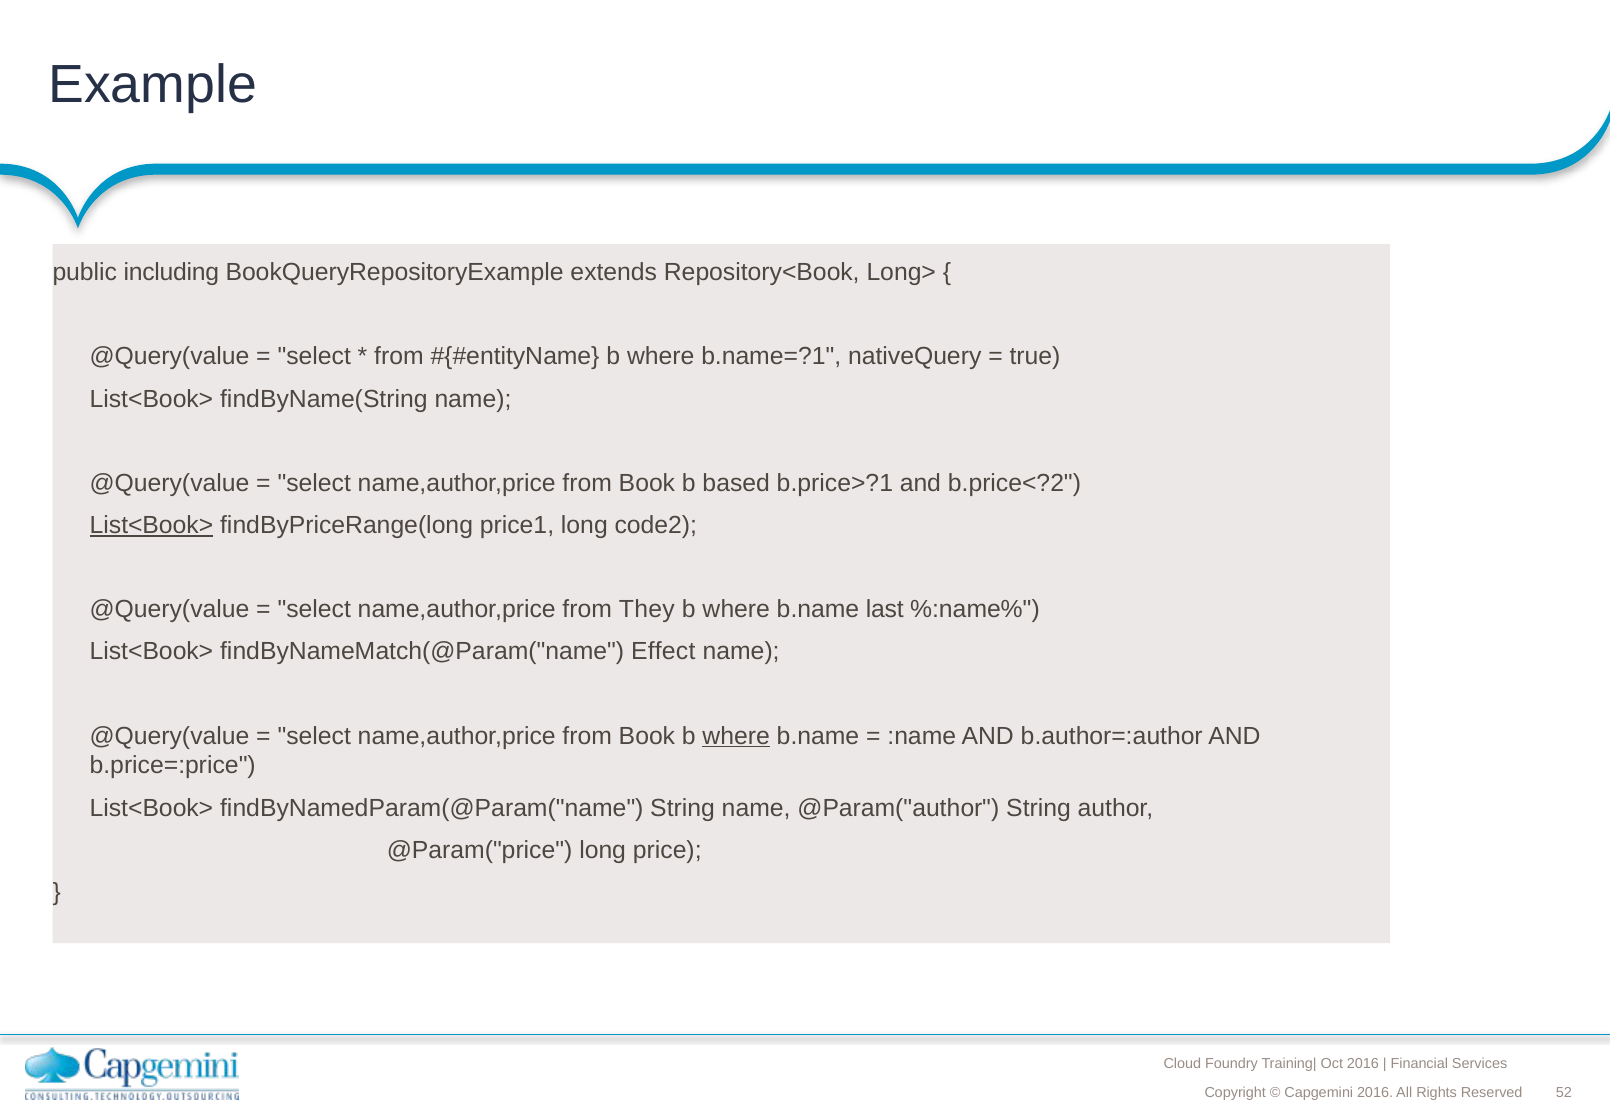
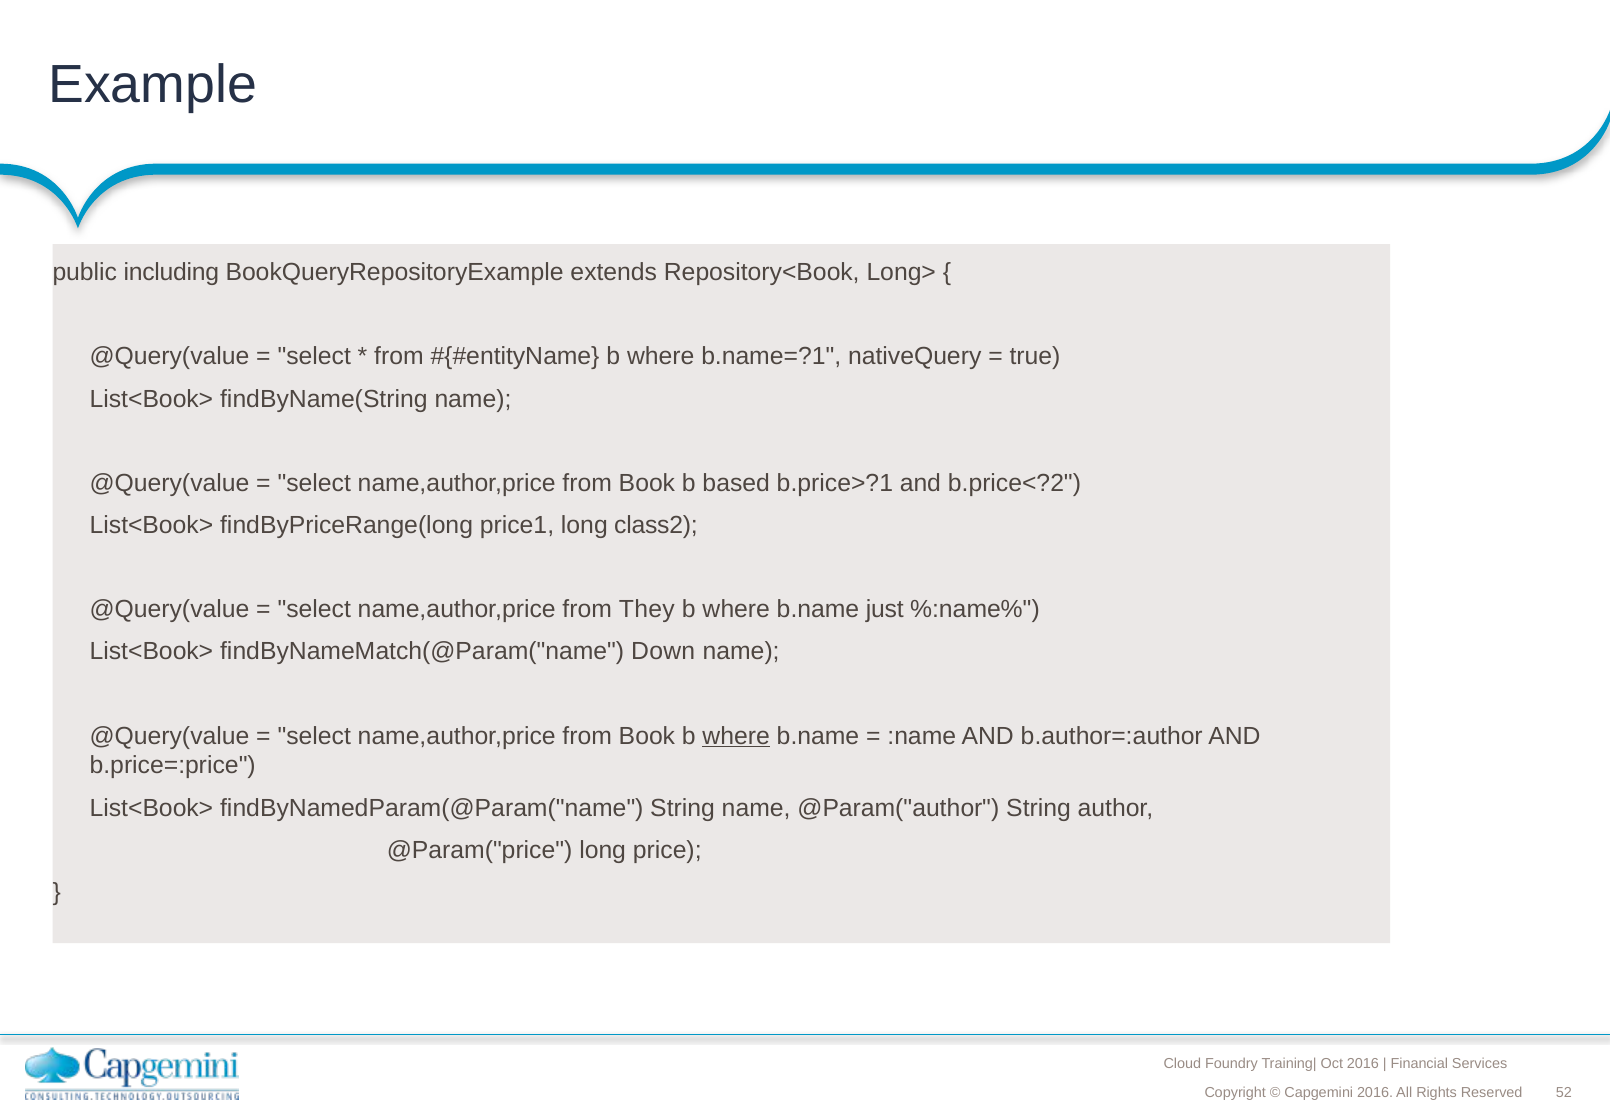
List<Book> underline: present -> none (151, 525)
code2: code2 -> class2 (656, 525)
last: last -> just (885, 609)
Effect: Effect -> Down (663, 652)
